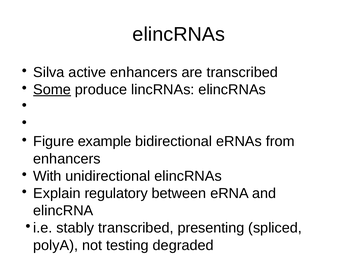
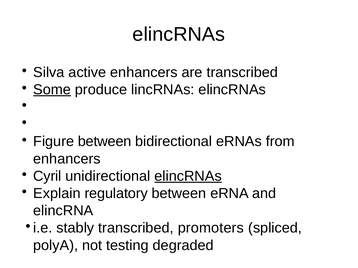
Figure example: example -> between (105, 142)
With: With -> Cyril (47, 176)
elincRNAs underline: none -> present (188, 176)
presenting: presenting -> promoters (211, 228)
